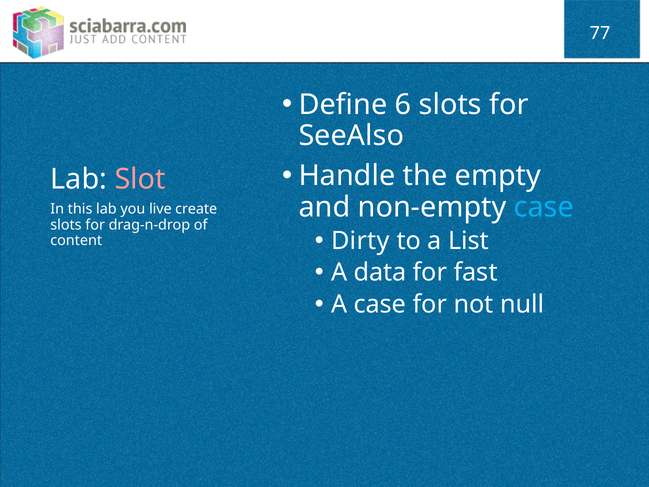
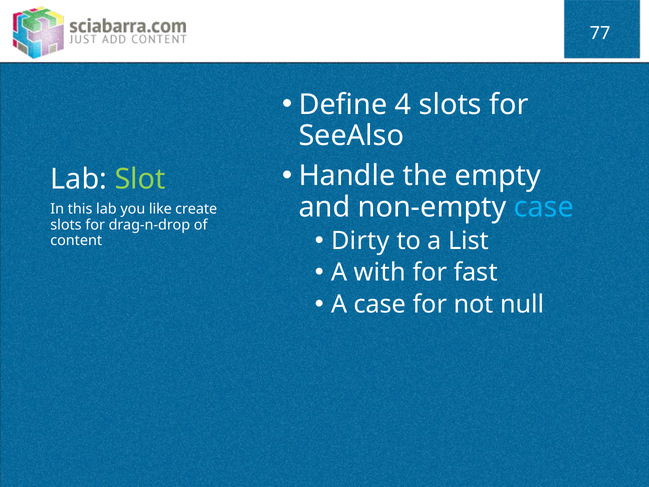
6: 6 -> 4 (403, 104)
Slot colour: pink -> light green (140, 179)
live: live -> like (160, 209)
data: data -> with (380, 273)
